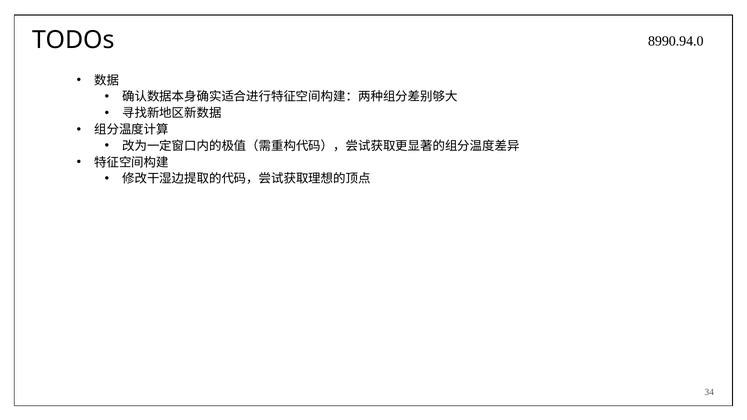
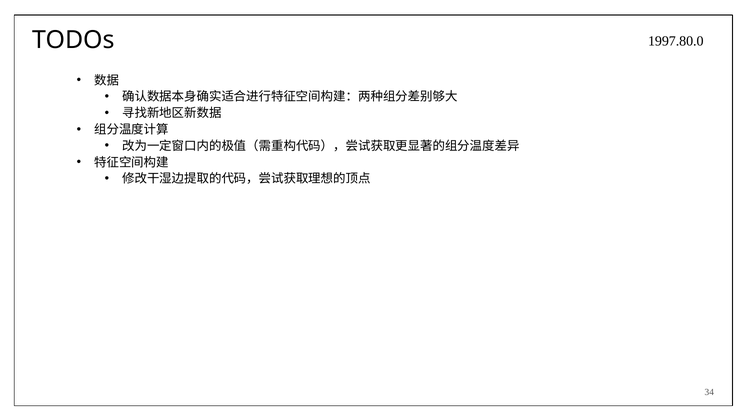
8990.94.0: 8990.94.0 -> 1997.80.0 (676, 41)
